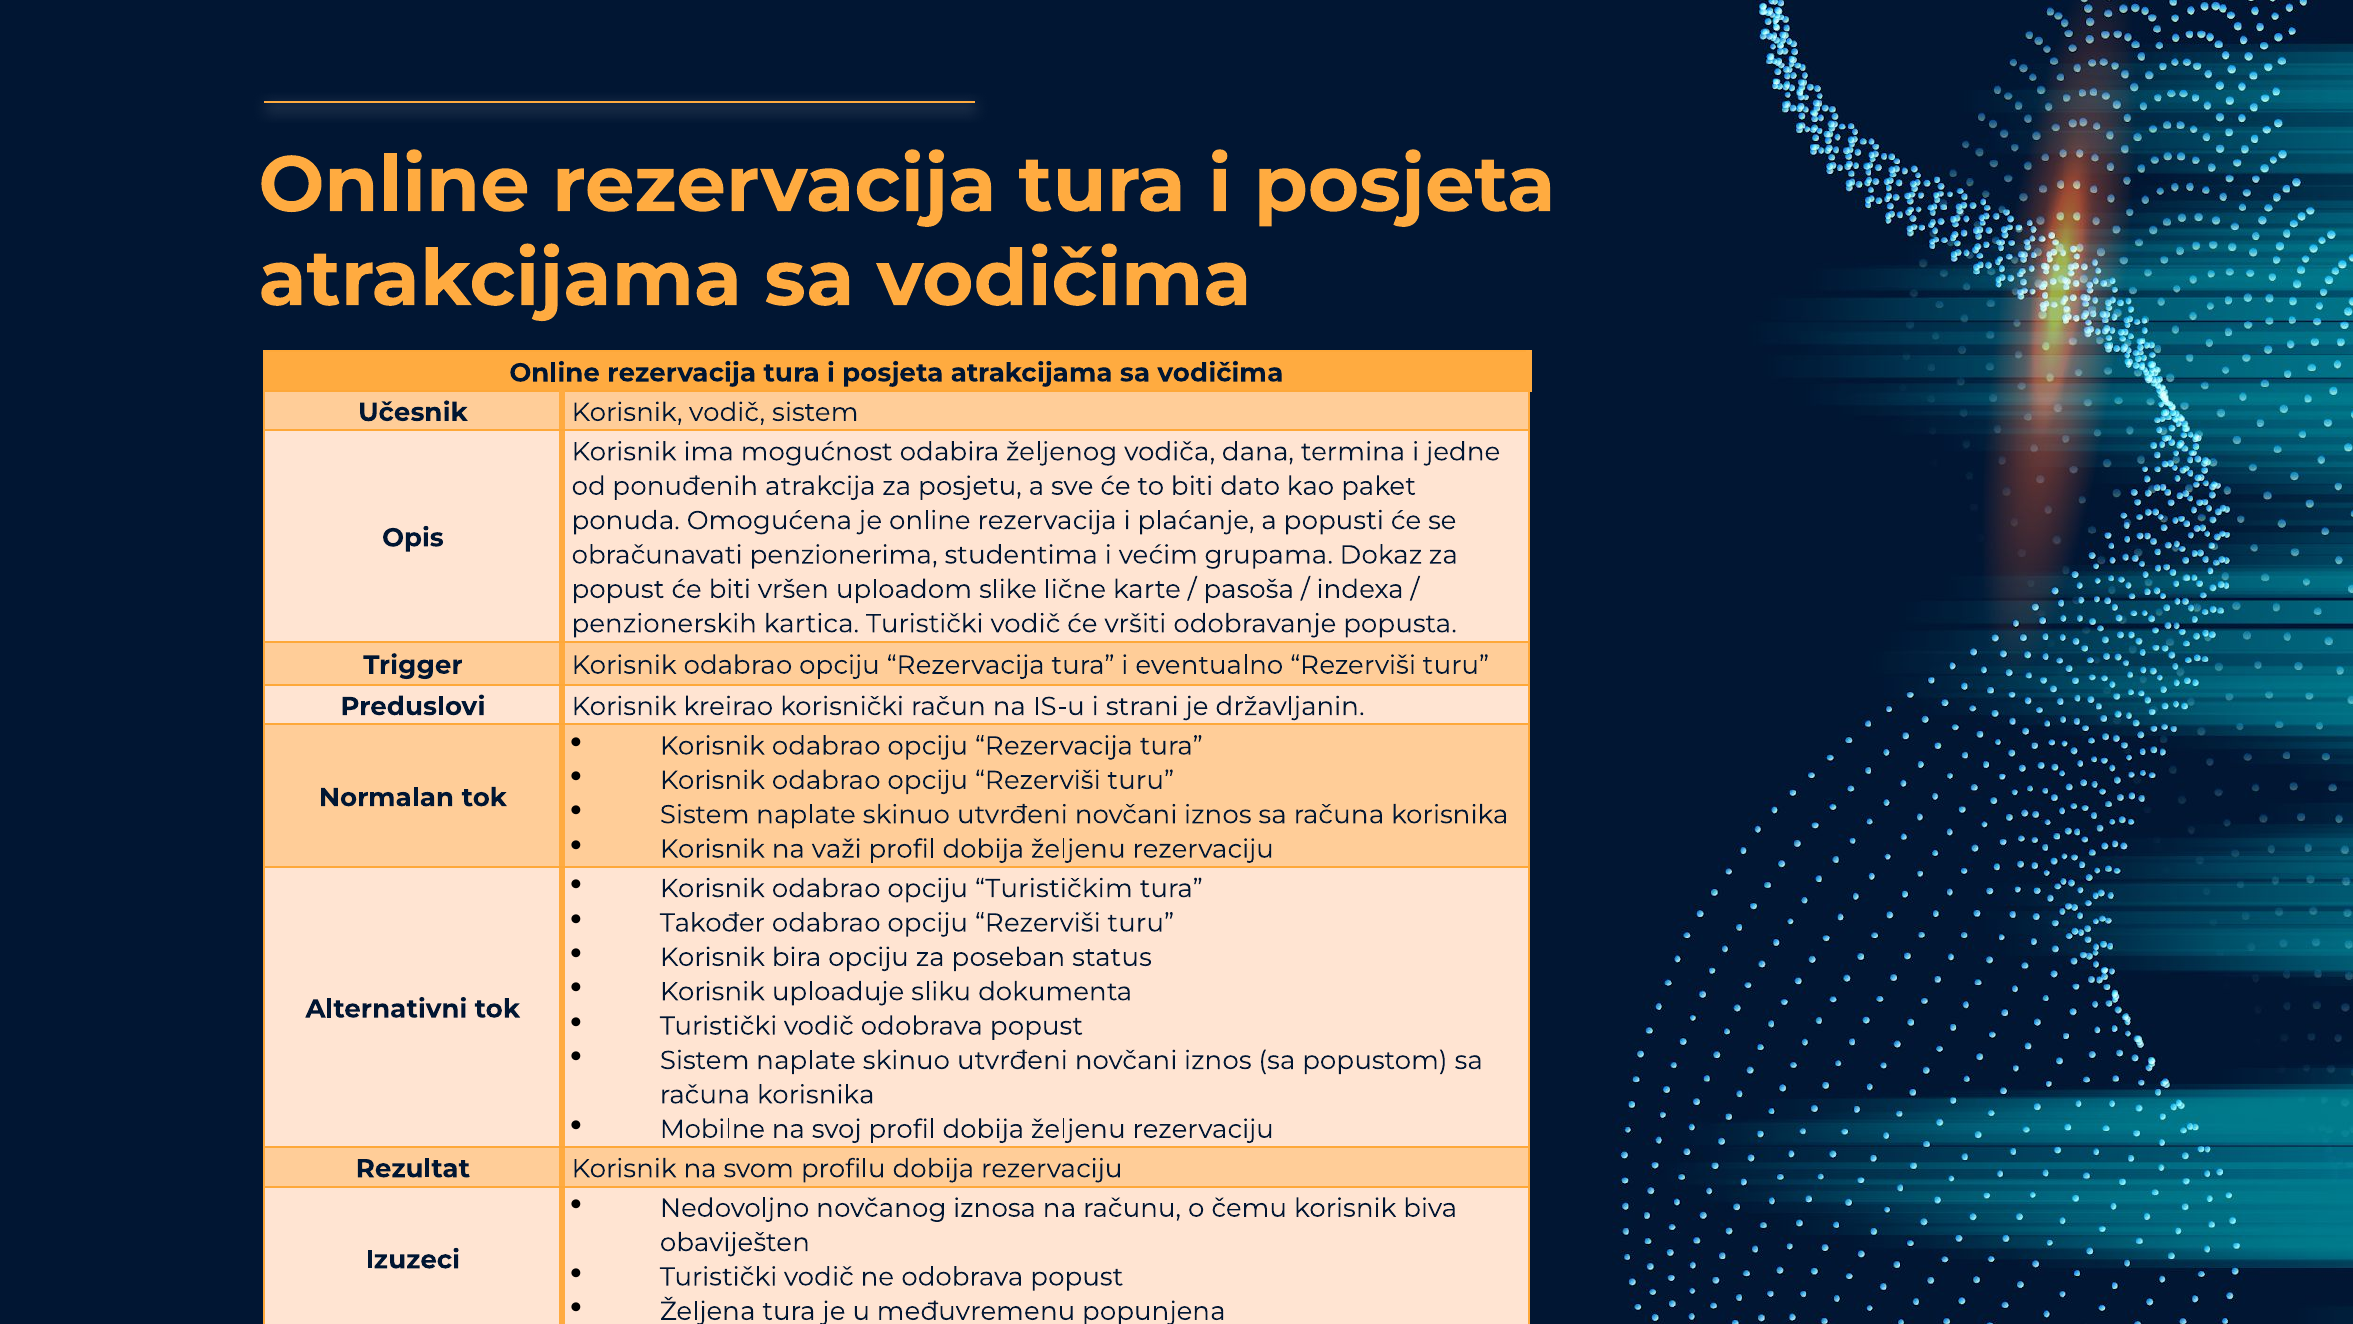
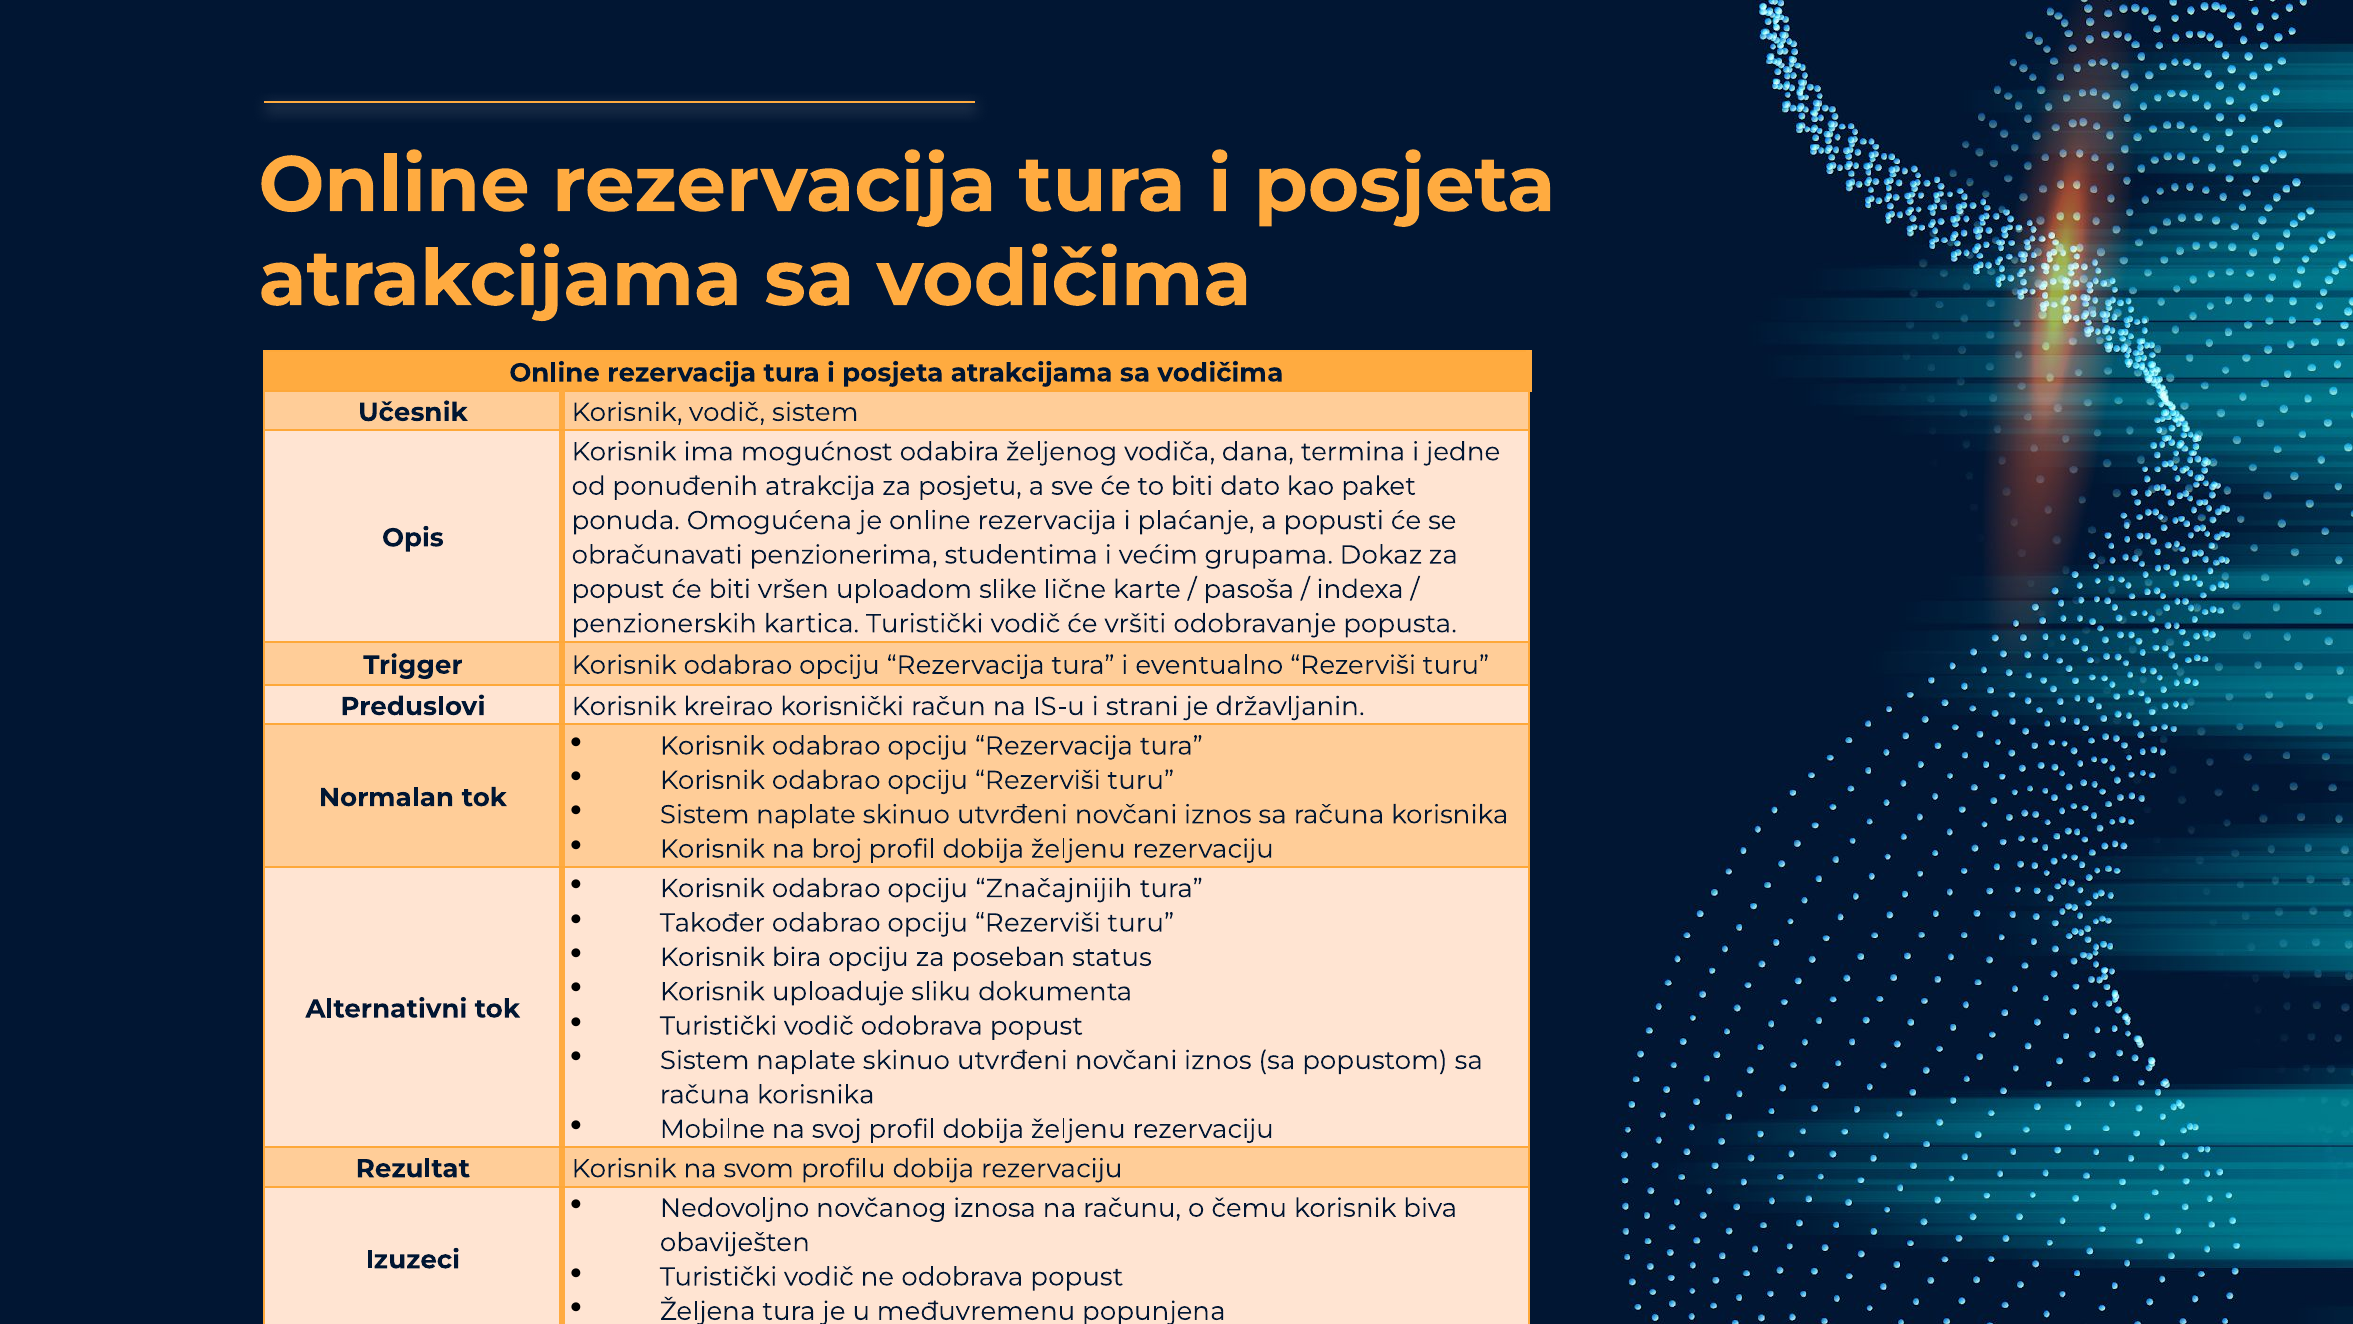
važi: važi -> broj (837, 849)
Turističkim: Turističkim -> Značajnijih (1054, 888)
